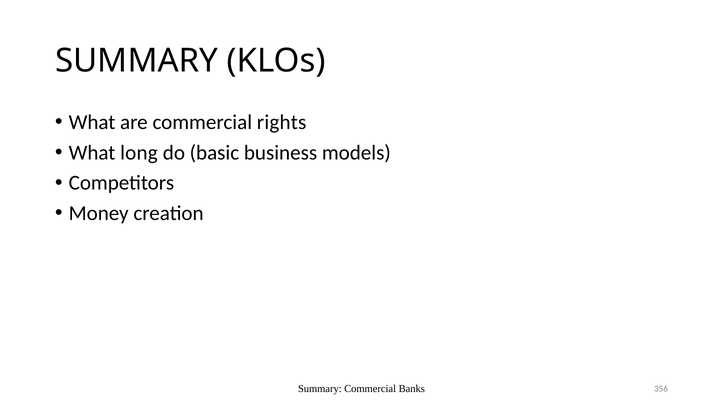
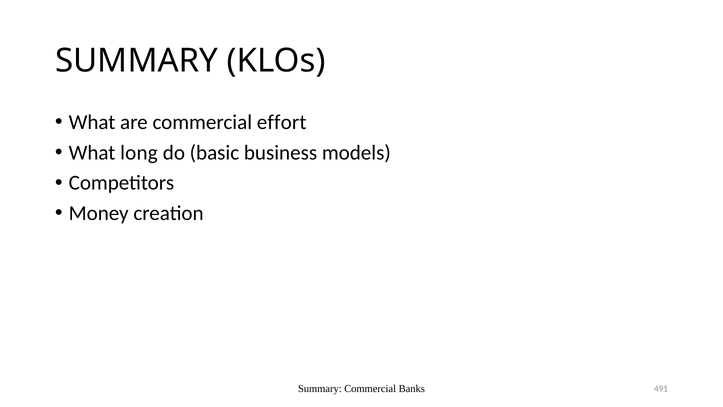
rights: rights -> effort (282, 122)
356: 356 -> 491 (661, 388)
